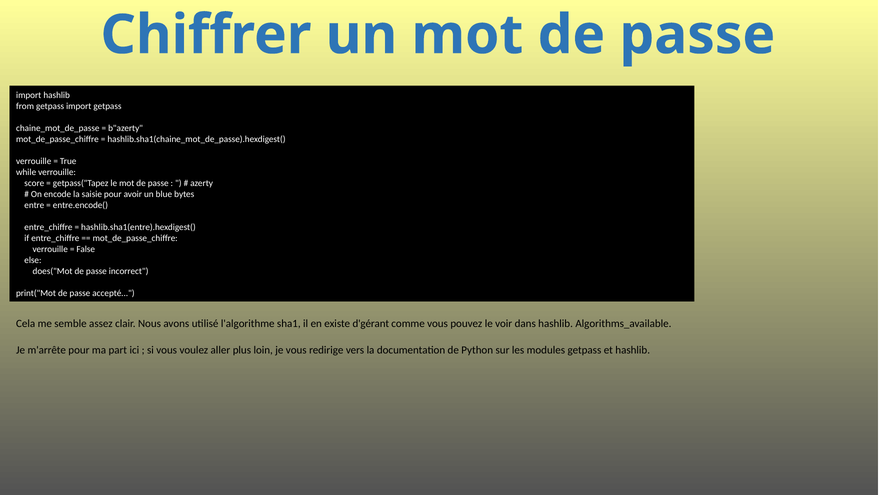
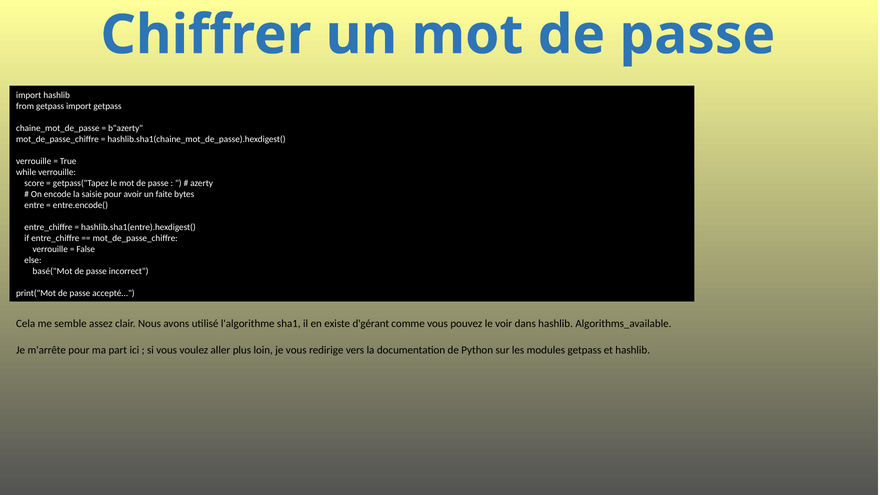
blue: blue -> faite (164, 194)
does("Mot: does("Mot -> basé("Mot (53, 271)
